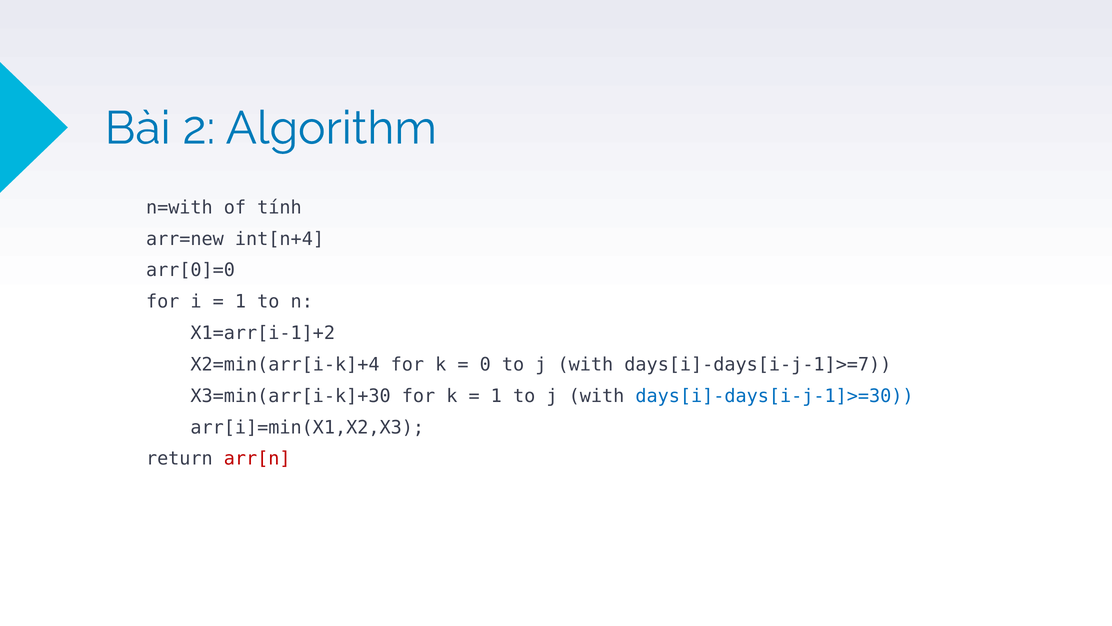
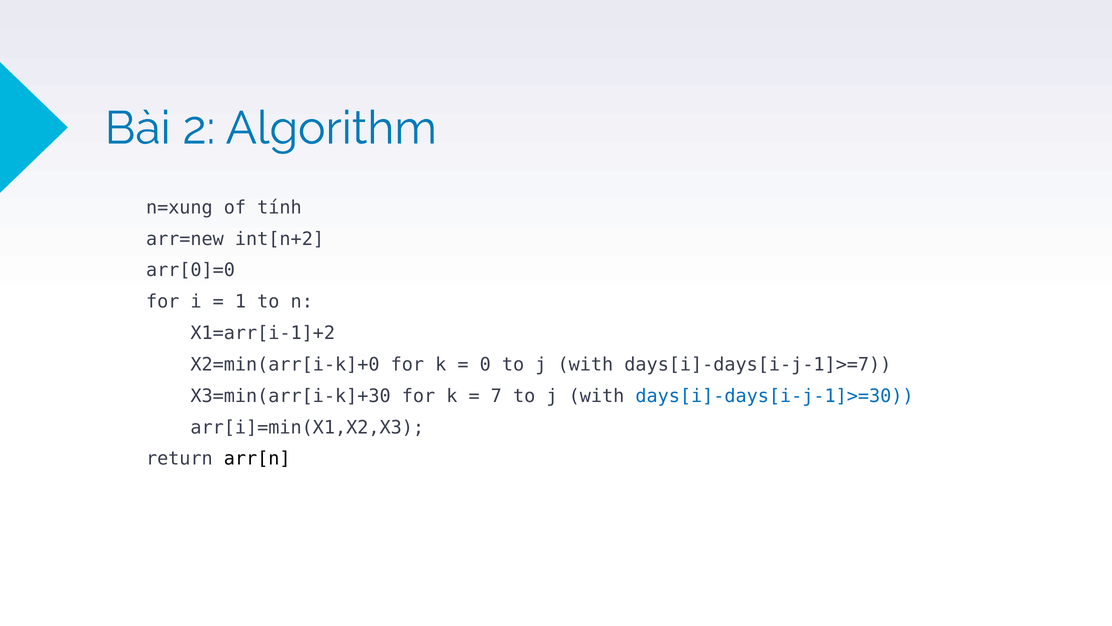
n=with: n=with -> n=xung (179, 207)
int[n+4: int[n+4 -> int[n+2 (279, 239)
X2=min(arr[i-k]+4: X2=min(arr[i-k]+4 -> X2=min(arr[i-k]+0 (285, 364)
1: 1 -> 7 (496, 396)
arr[n colour: red -> black (257, 458)
